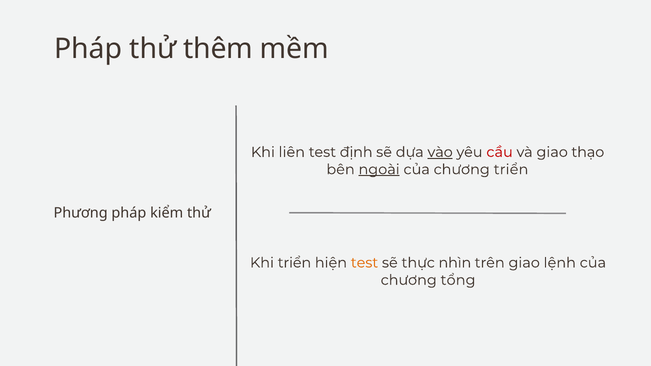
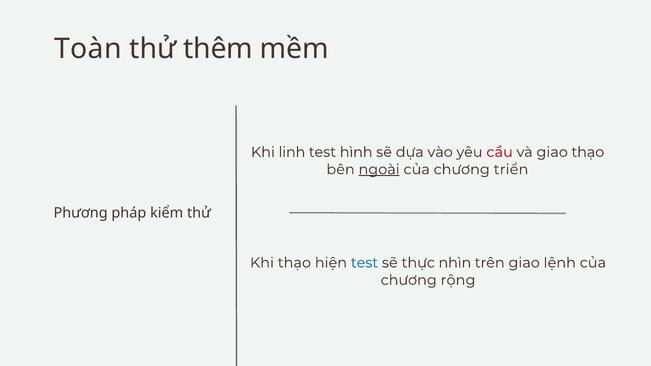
Pháp: Pháp -> Toàn (88, 49)
liên: liên -> linh (292, 152)
định: định -> hình (356, 152)
vào underline: present -> none (440, 152)
Khi triển: triển -> thạo (294, 263)
test colour: orange -> blue (365, 263)
tổng: tổng -> rộng (458, 280)
